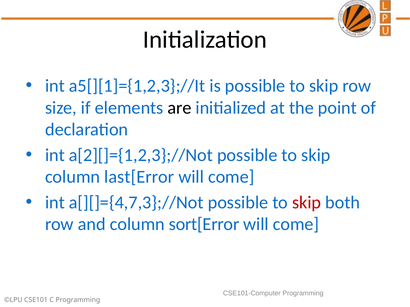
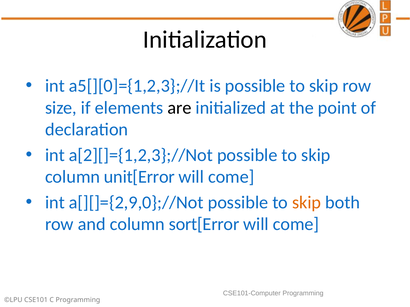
a5[][1]={1,2,3};//It: a5[][1]={1,2,3};//It -> a5[][0]={1,2,3};//It (137, 86)
last[Error: last[Error -> unit[Error (139, 177)
a[][]={4,7,3};//Not: a[][]={4,7,3};//Not -> a[][]={2,9,0};//Not (136, 203)
skip colour: red -> orange (307, 203)
